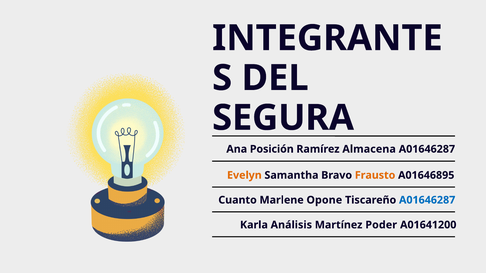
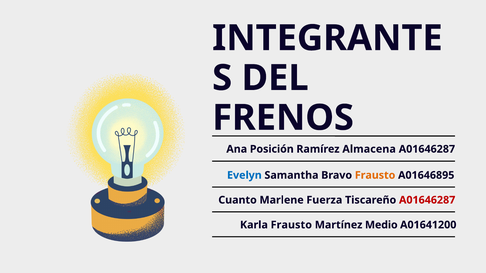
SEGURA: SEGURA -> FRENOS (283, 118)
Evelyn colour: orange -> blue (244, 175)
Opone: Opone -> Fuerza (324, 200)
A01646287 colour: blue -> red (427, 200)
Karla Análisis: Análisis -> Frausto (291, 225)
Poder: Poder -> Medio (381, 225)
